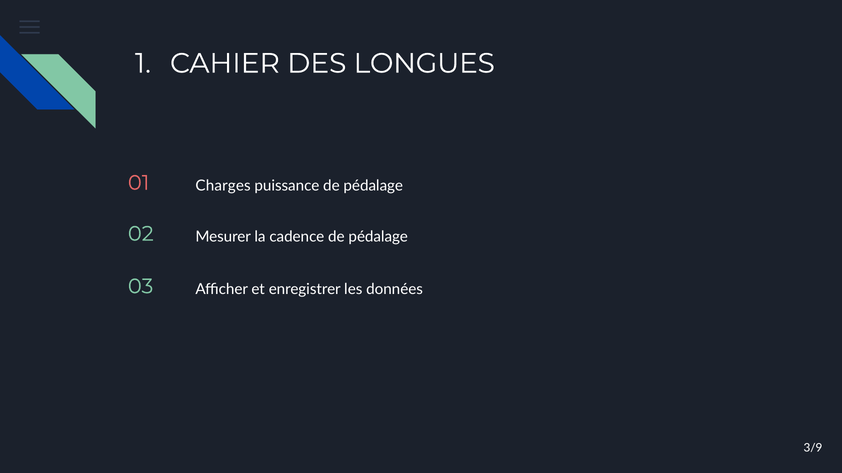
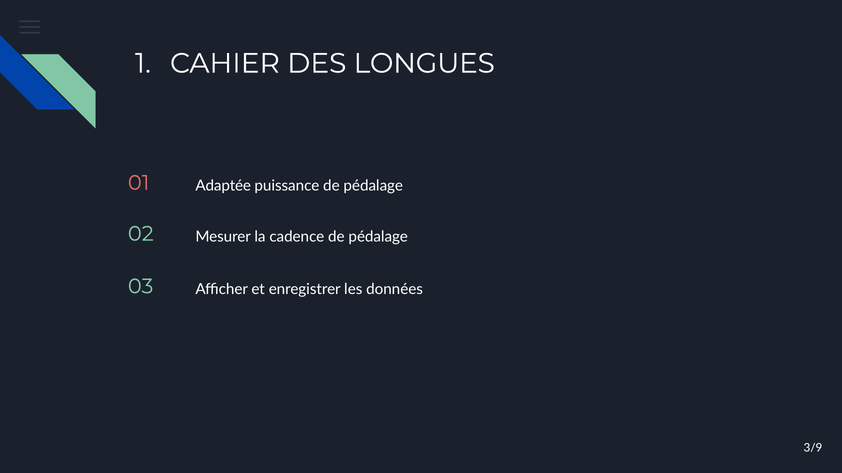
Charges: Charges -> Adaptée (223, 186)
